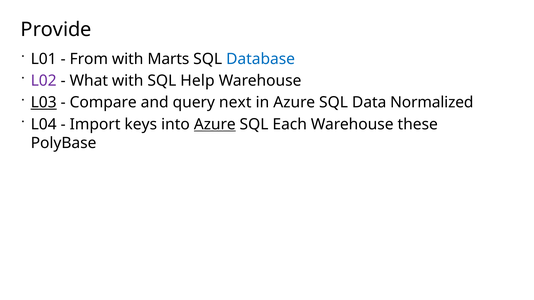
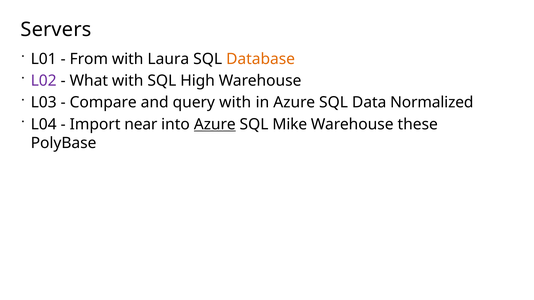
Provide: Provide -> Servers (56, 30)
Marts: Marts -> Laura (168, 59)
Database colour: blue -> orange (261, 59)
Help: Help -> High (198, 81)
L03 underline: present -> none (44, 103)
query next: next -> with (235, 103)
keys: keys -> near (141, 124)
Each: Each -> Mike (290, 124)
